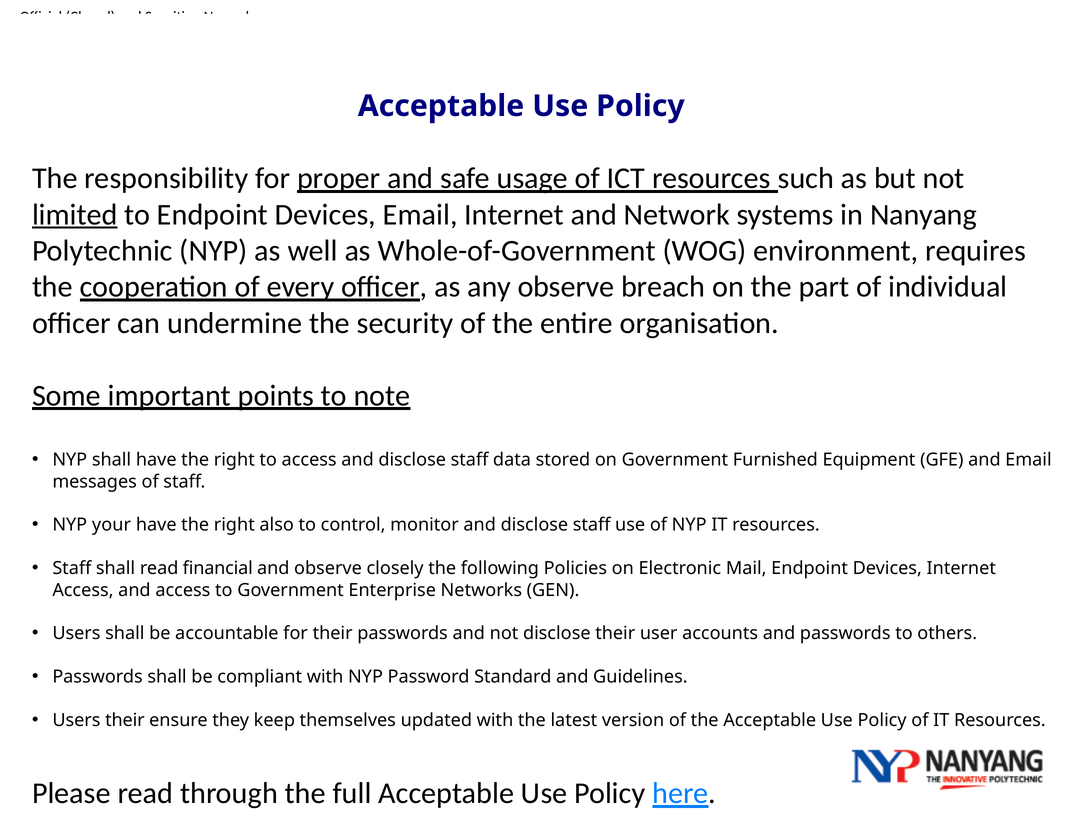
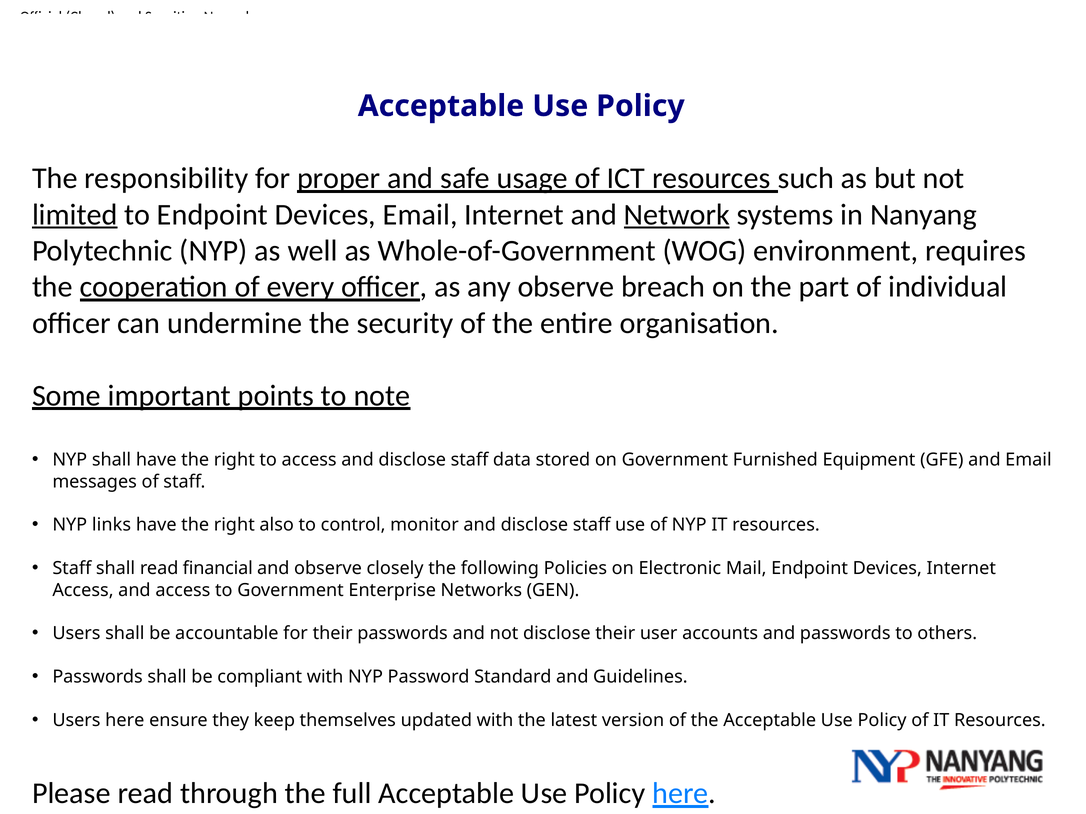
Network underline: none -> present (677, 215)
your: your -> links (112, 525)
Users their: their -> here (125, 721)
